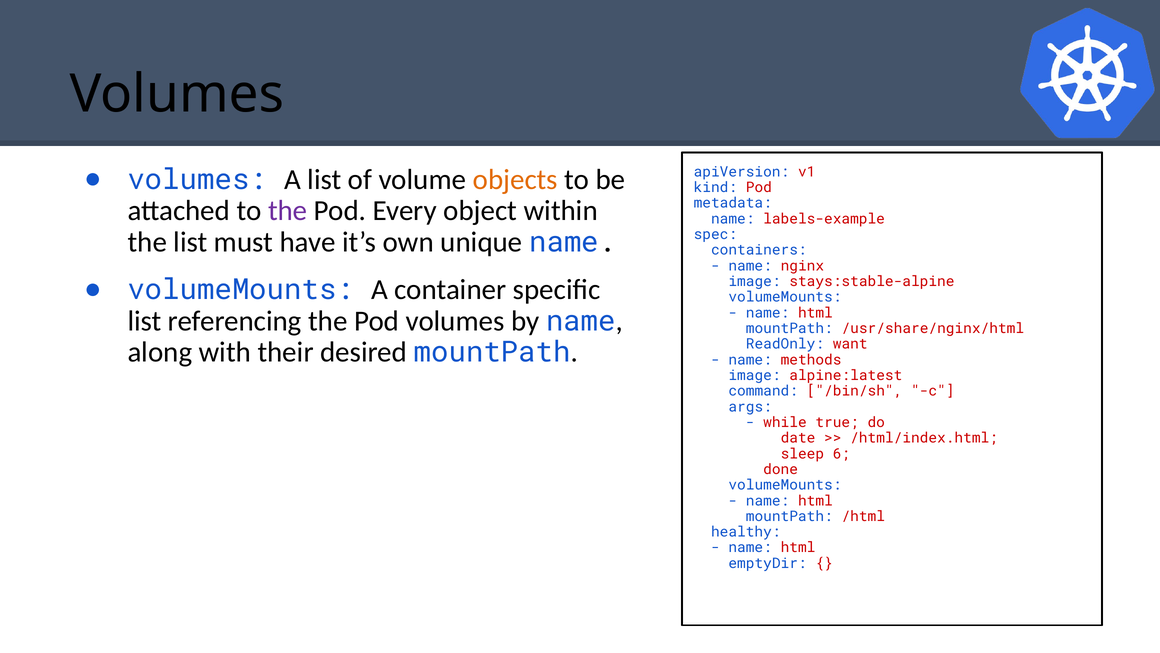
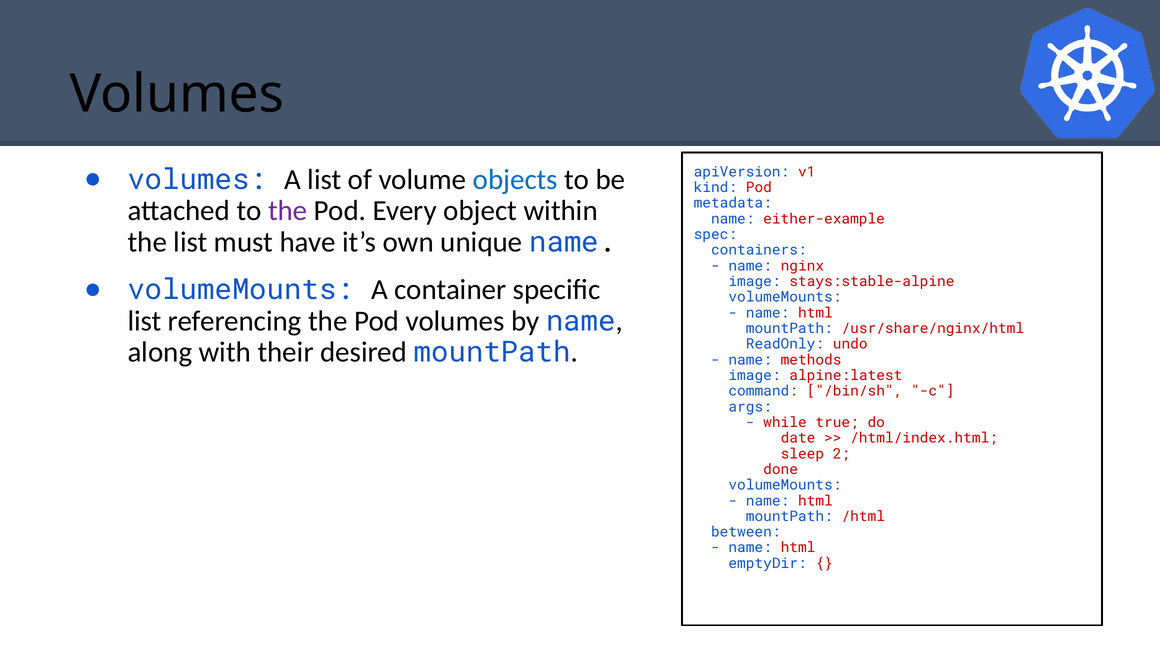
objects colour: orange -> blue (515, 179)
labels-example: labels-example -> either-example (824, 219)
want: want -> undo (850, 344)
6: 6 -> 2 (841, 453)
healthy: healthy -> between (746, 532)
